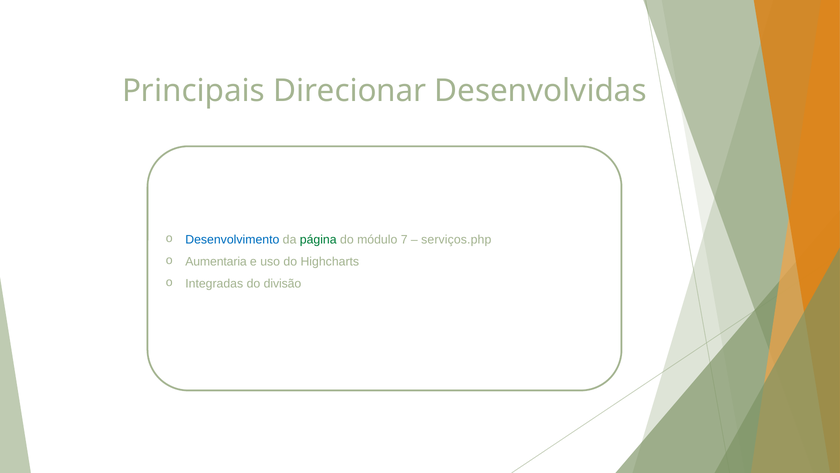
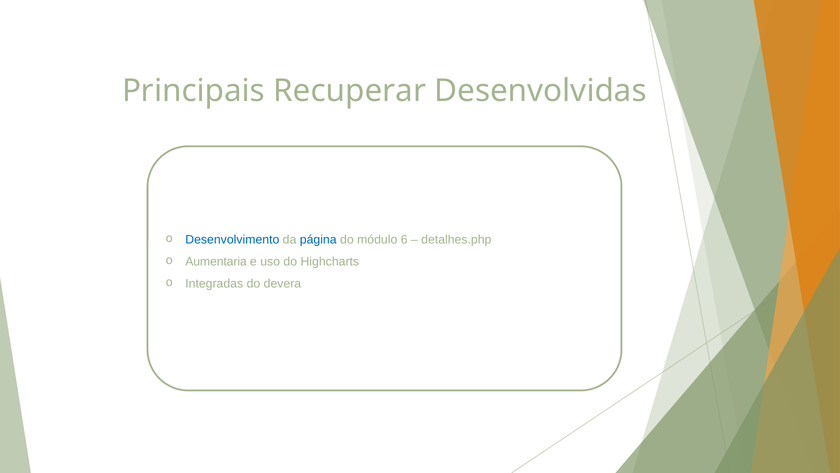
Direcionar: Direcionar -> Recuperar (350, 91)
página colour: green -> blue (318, 240)
7: 7 -> 6 (404, 240)
serviços.php: serviços.php -> detalhes.php (456, 240)
divisão: divisão -> devera (282, 284)
